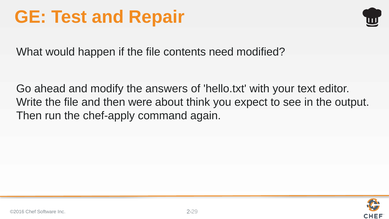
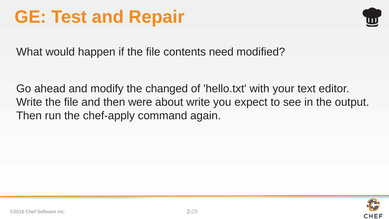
answers: answers -> changed (167, 89)
about think: think -> write (198, 102)
